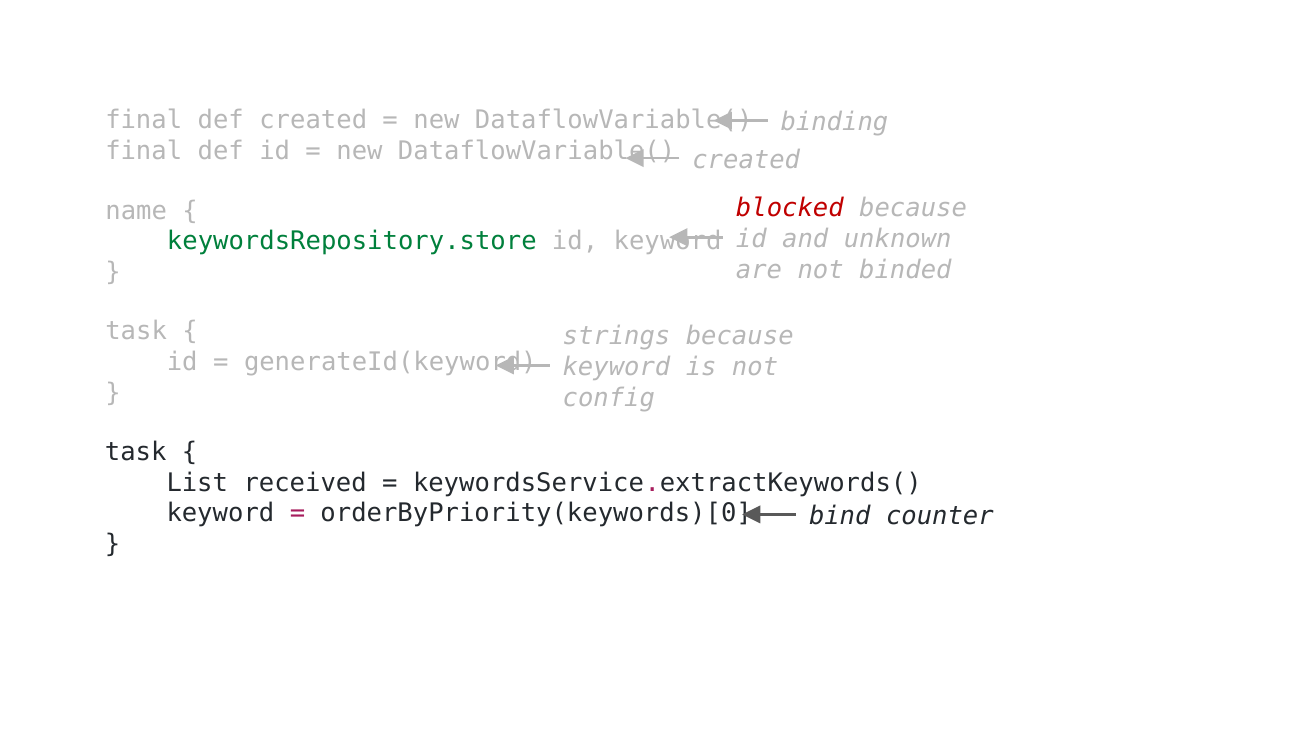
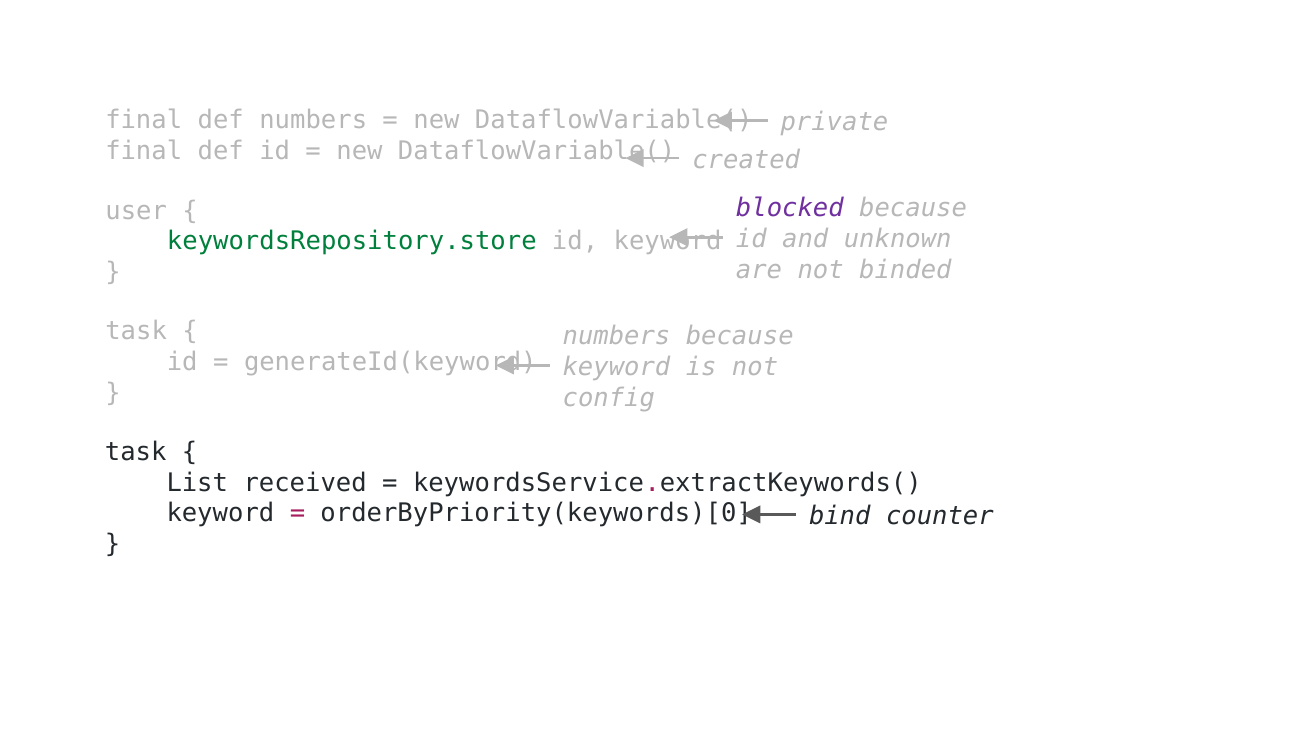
def created: created -> numbers (313, 121)
binding: binding -> private (834, 122)
blocked colour: red -> purple (790, 208)
name: name -> user (136, 211)
strings: strings -> numbers (616, 337)
